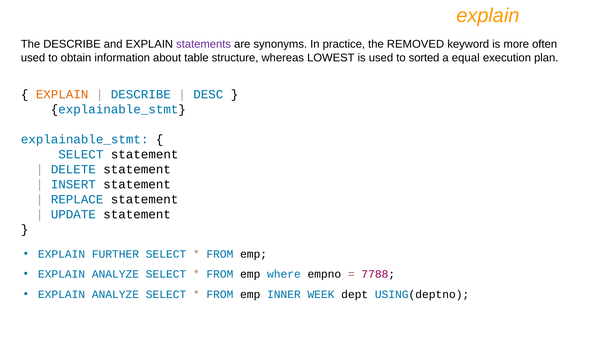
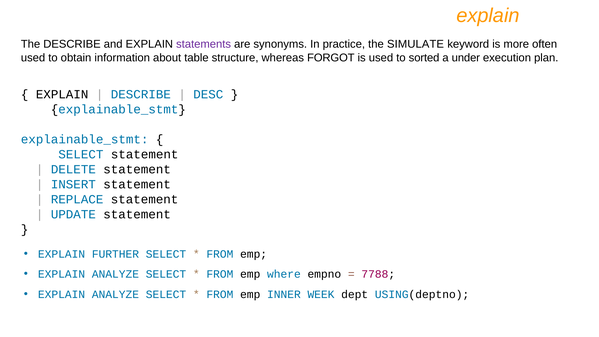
REMOVED: REMOVED -> SIMULATE (415, 44)
LOWEST: LOWEST -> FORGOT (331, 58)
equal: equal -> under (466, 58)
EXPLAIN colour: orange -> black (62, 94)
